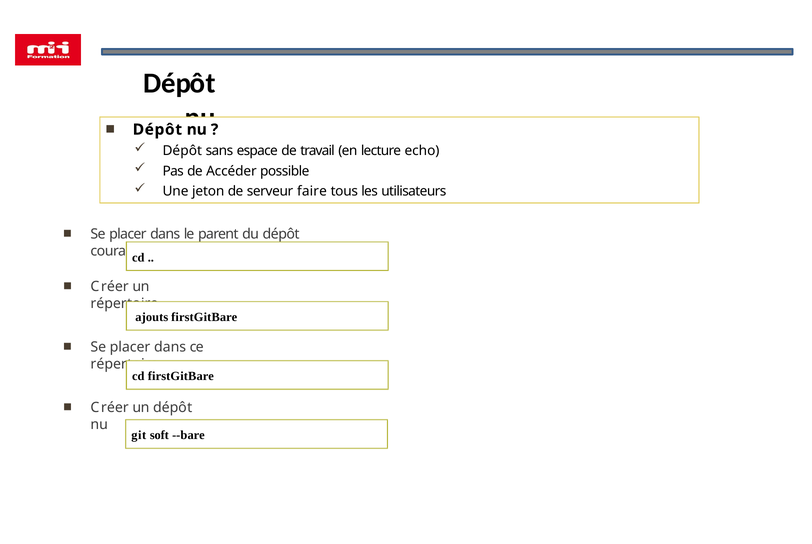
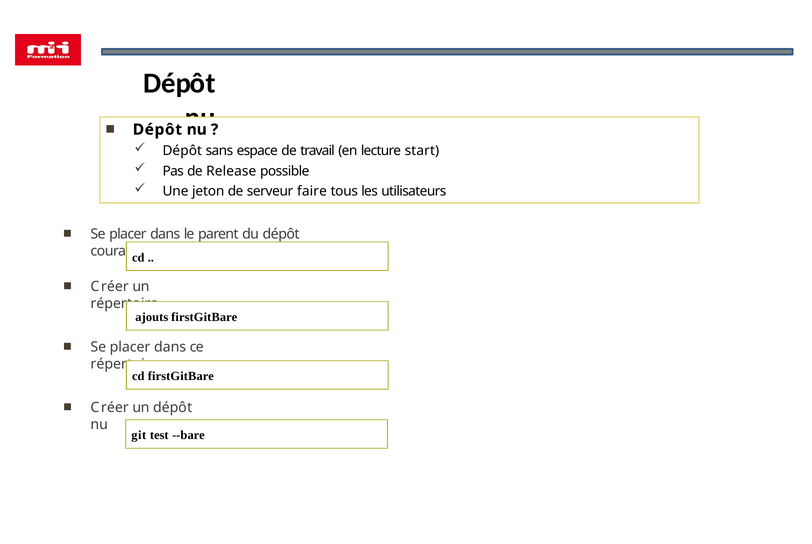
echo: echo -> start (422, 151)
Accéder: Accéder -> Release (231, 171)
soft: soft -> test (159, 435)
